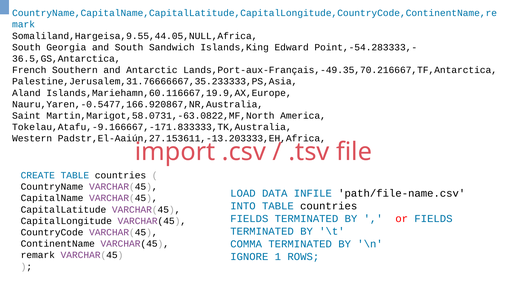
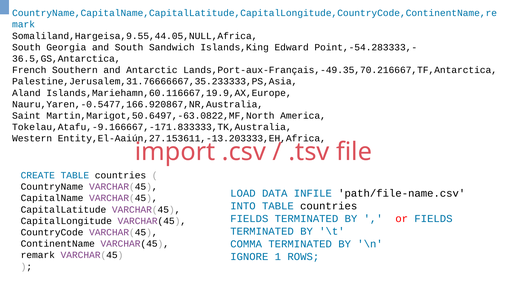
Martin,Marigot,58.0731,-63.0822,MF,North: Martin,Marigot,58.0731,-63.0822,MF,North -> Martin,Marigot,50.6497,-63.0822,MF,North (160, 116)
Padstr,El-Aaiún,27.153611,-13.203333,EH,Africa: Padstr,El-Aaiún,27.153611,-13.203333,EH,Africa -> Entity,El-Aaiún,27.153611,-13.203333,EH,Africa (192, 139)
